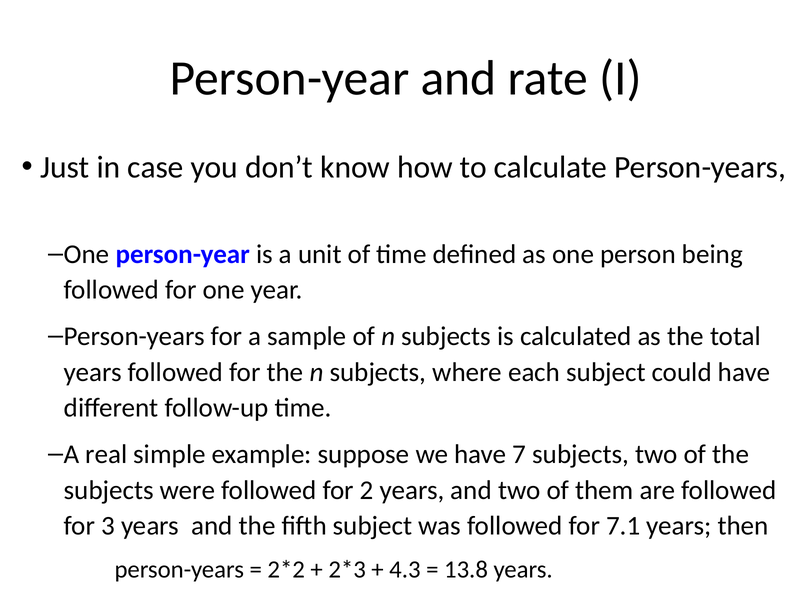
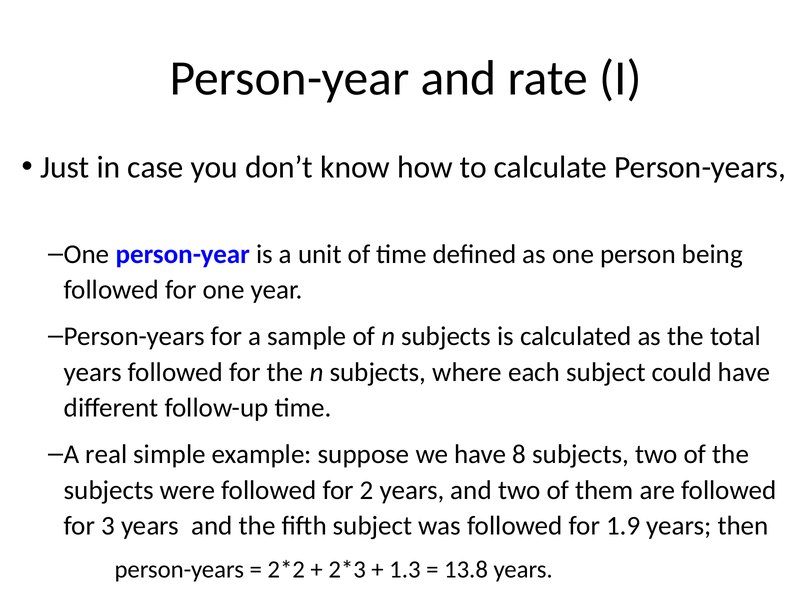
7: 7 -> 8 (519, 454)
7.1: 7.1 -> 1.9 (623, 526)
4.3: 4.3 -> 1.3 (405, 570)
